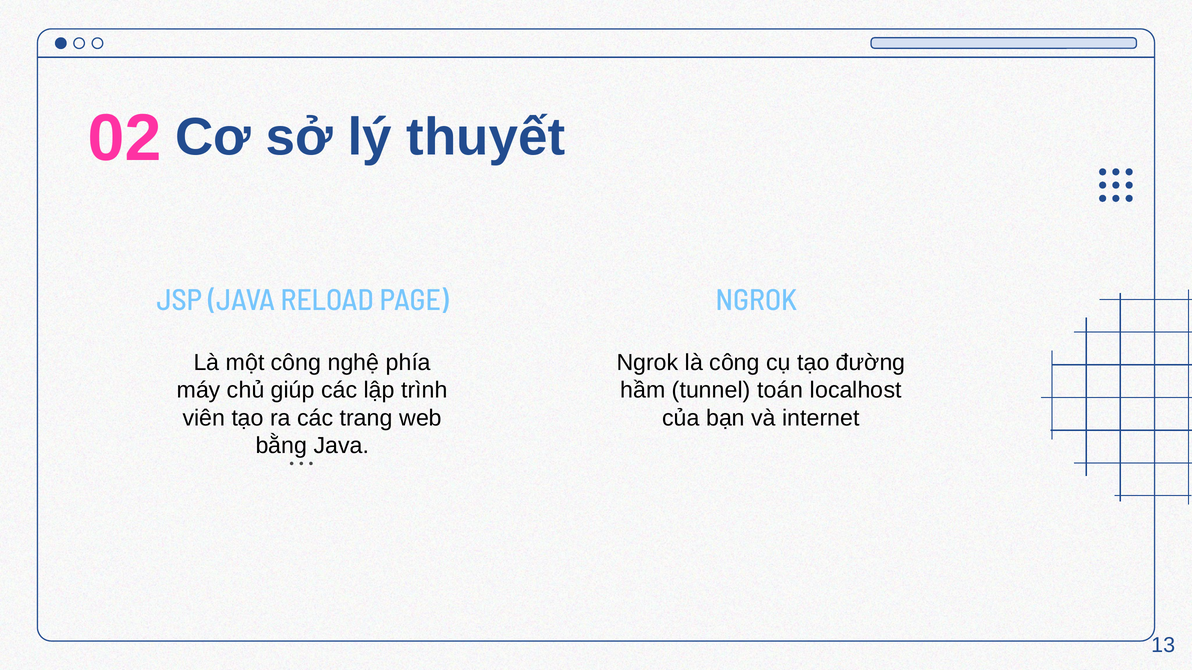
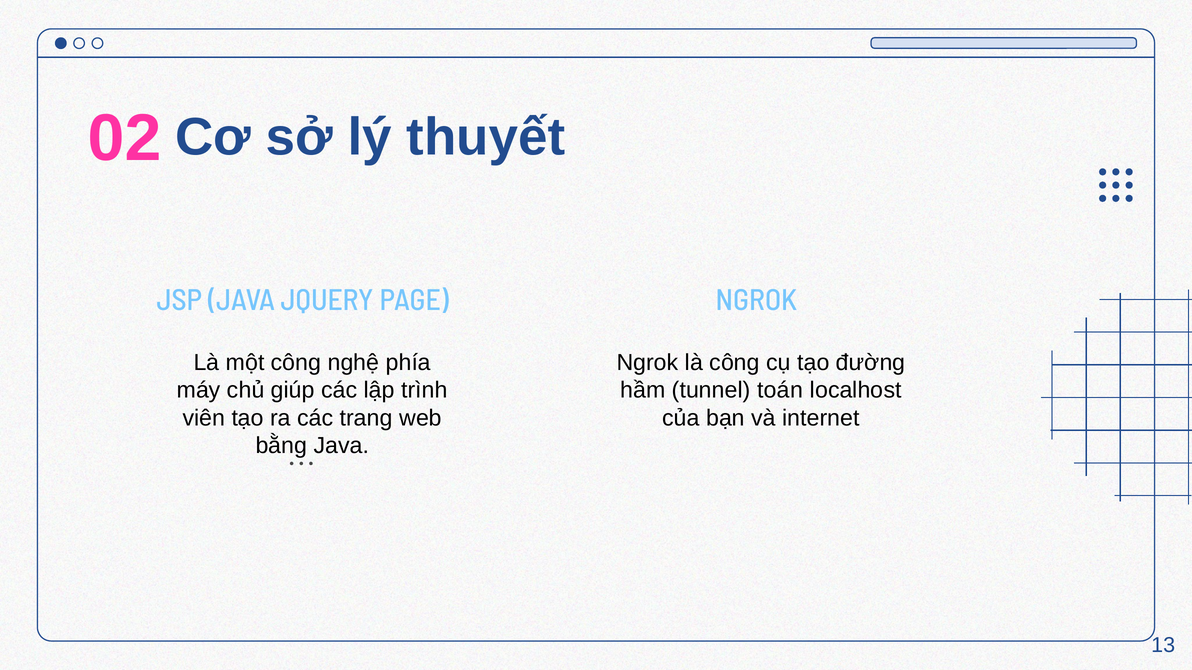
RELOAD: RELOAD -> JQUERY (327, 301)
